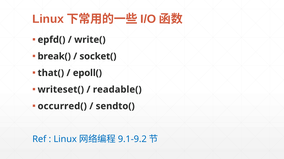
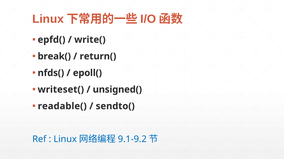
socket(: socket( -> return( (98, 57)
that(: that( -> nfds( (51, 73)
readable(: readable( -> unsigned( (117, 90)
occurred(: occurred( -> readable( (62, 107)
